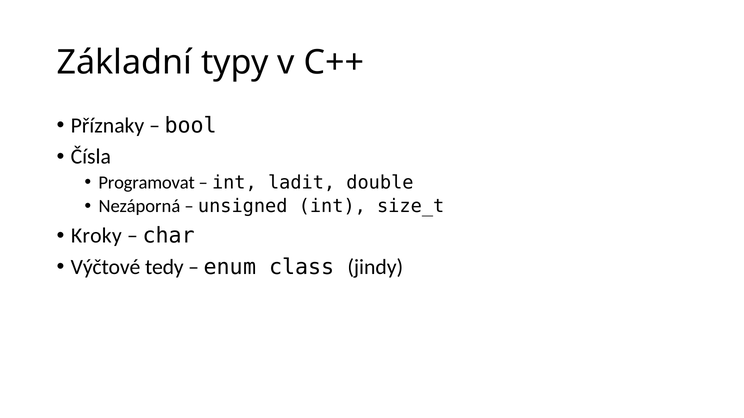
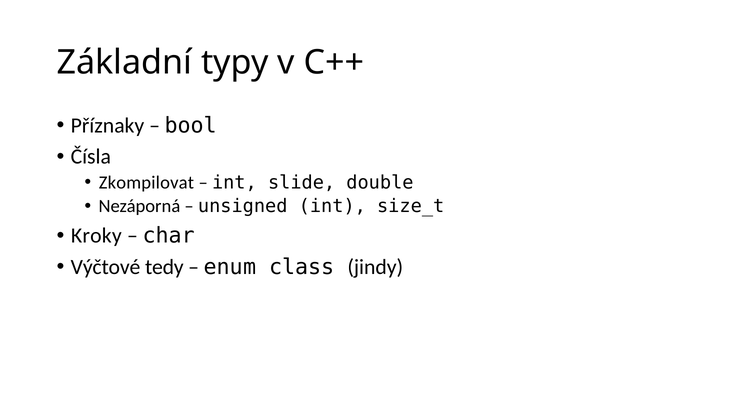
Programovat: Programovat -> Zkompilovat (146, 183)
ladit: ladit -> slide (302, 183)
